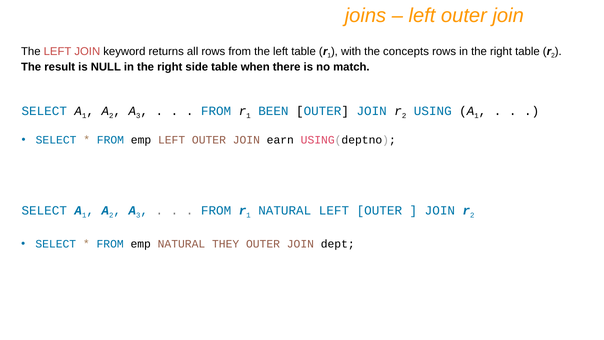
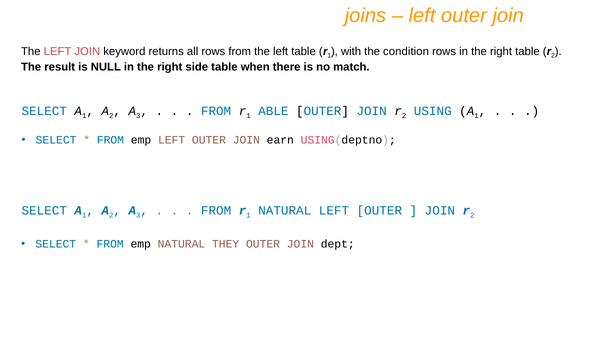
concepts: concepts -> condition (406, 51)
BEEN: BEEN -> ABLE (273, 111)
